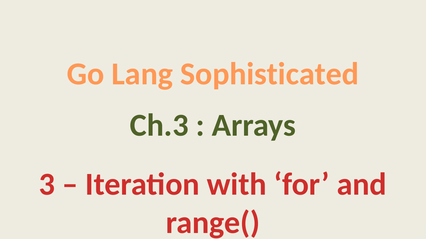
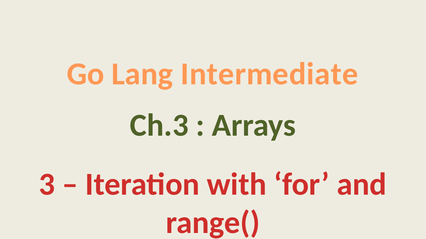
Sophisticated: Sophisticated -> Intermediate (269, 74)
